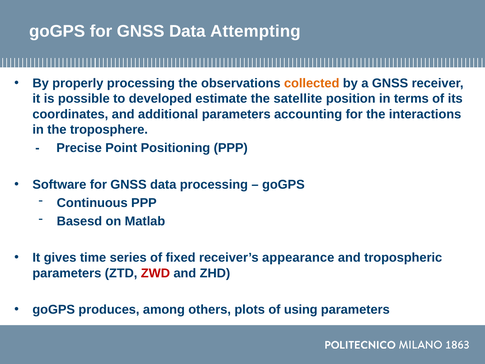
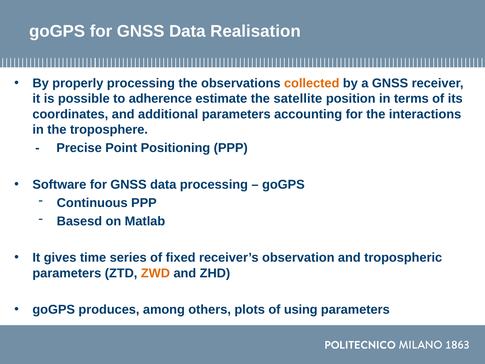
Attempting: Attempting -> Realisation (255, 31)
developed: developed -> adherence (160, 99)
appearance: appearance -> observation (298, 258)
ZWD colour: red -> orange (155, 273)
